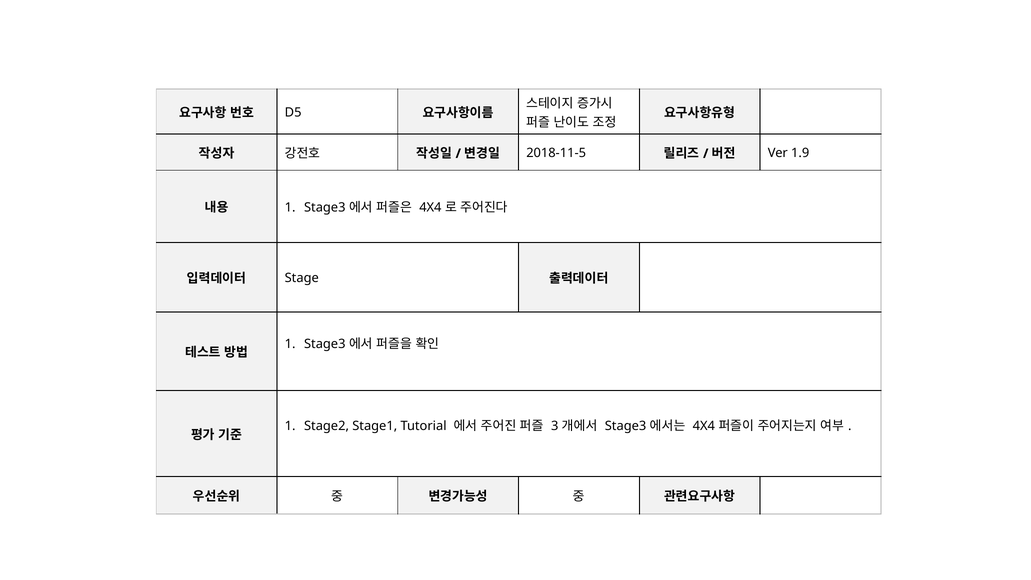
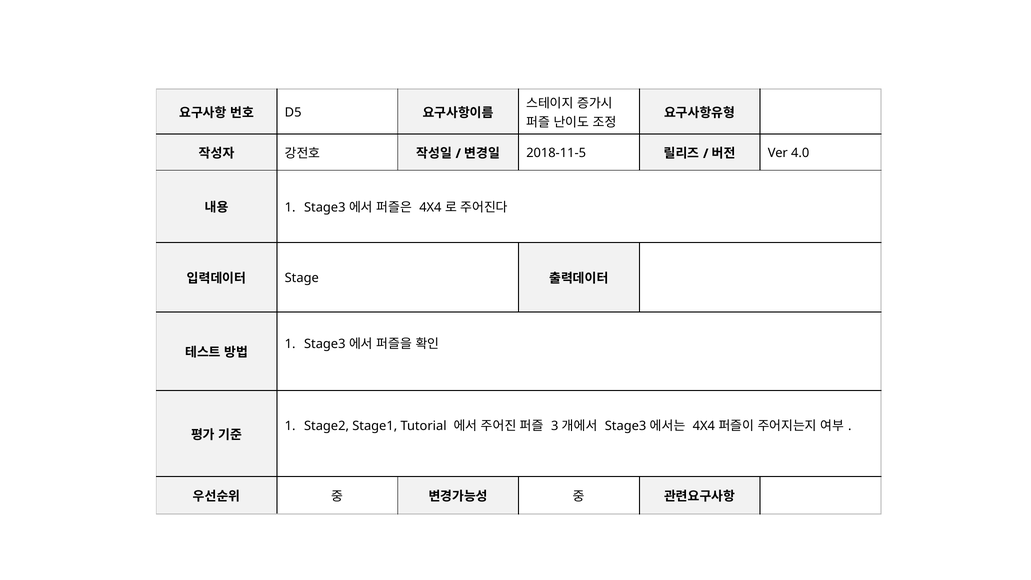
1.9: 1.9 -> 4.0 (800, 153)
